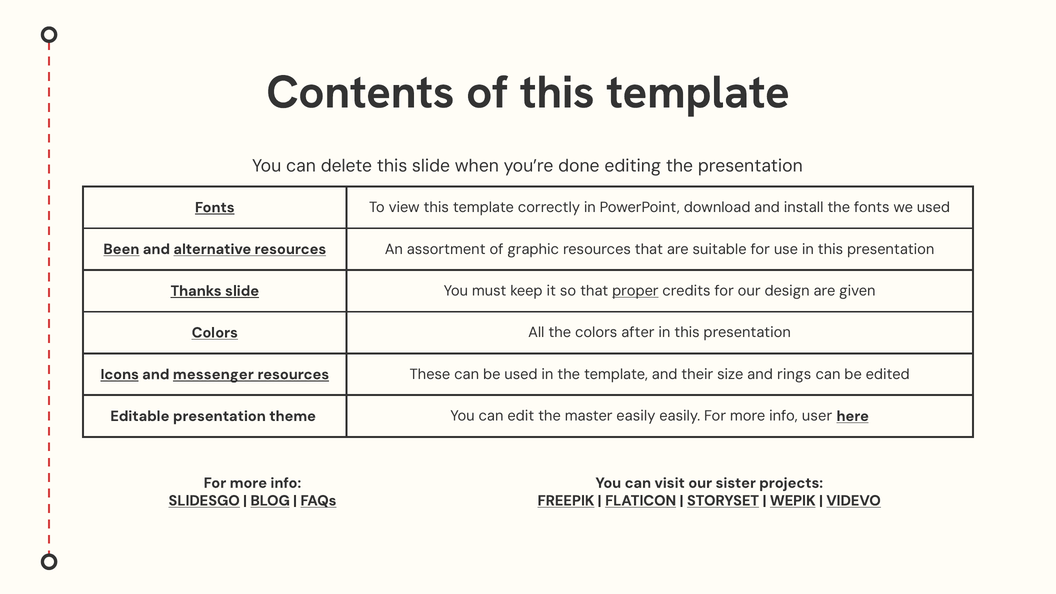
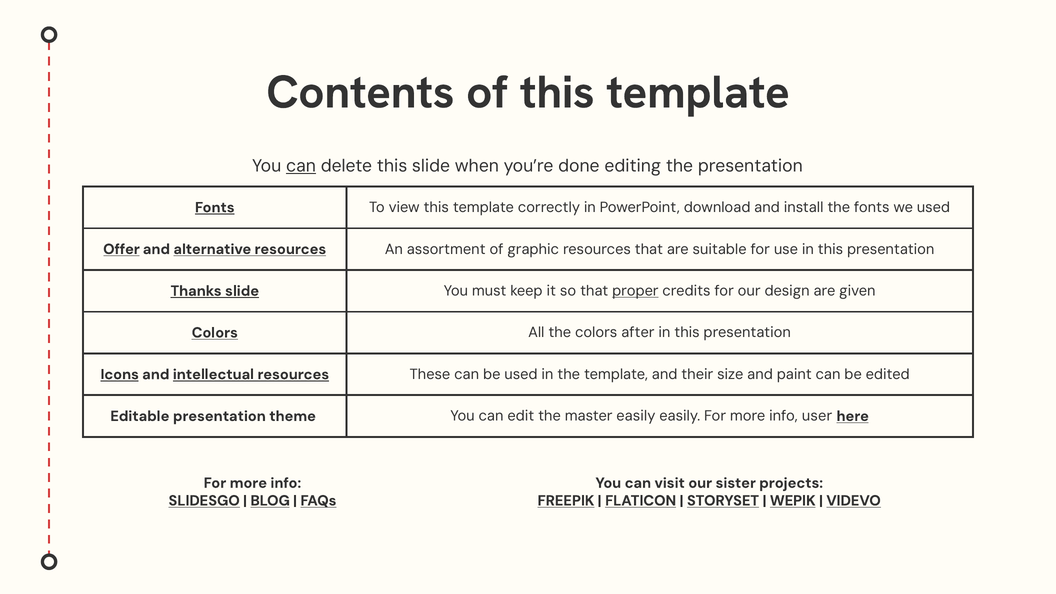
can underline: none -> present (301, 166)
Been: Been -> Offer (121, 249)
messenger: messenger -> intellectual (213, 374)
rings: rings -> paint (794, 374)
